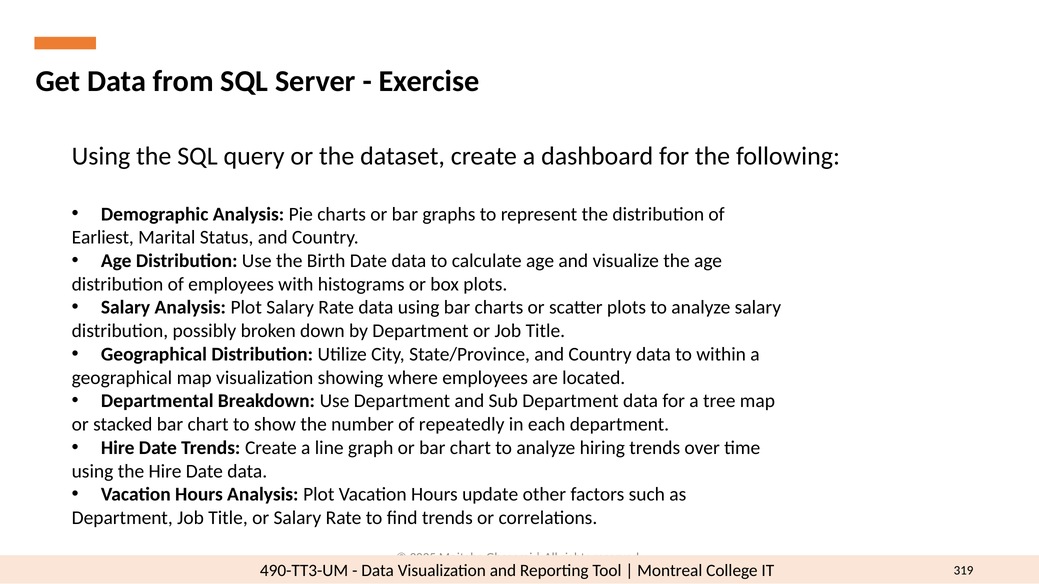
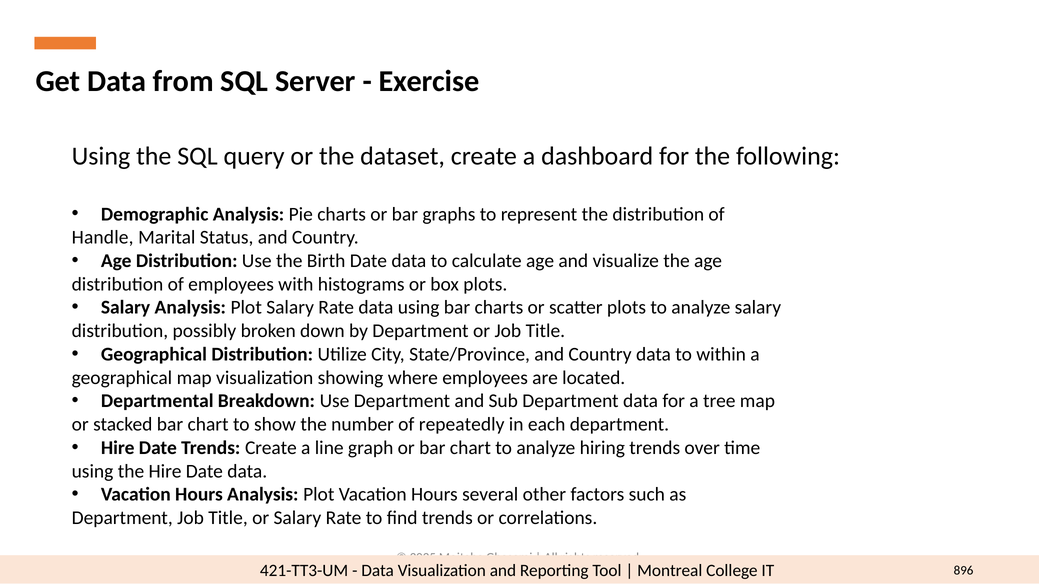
Earliest: Earliest -> Handle (103, 238)
update: update -> several (490, 495)
490-TT3-UM: 490-TT3-UM -> 421-TT3-UM (304, 571)
319: 319 -> 896 (964, 571)
